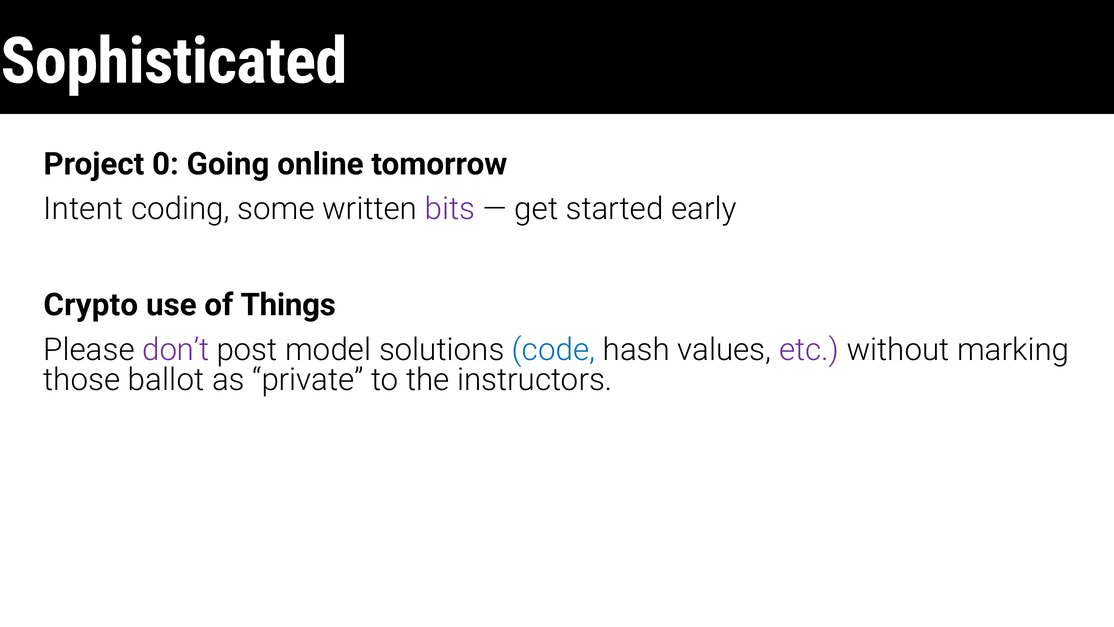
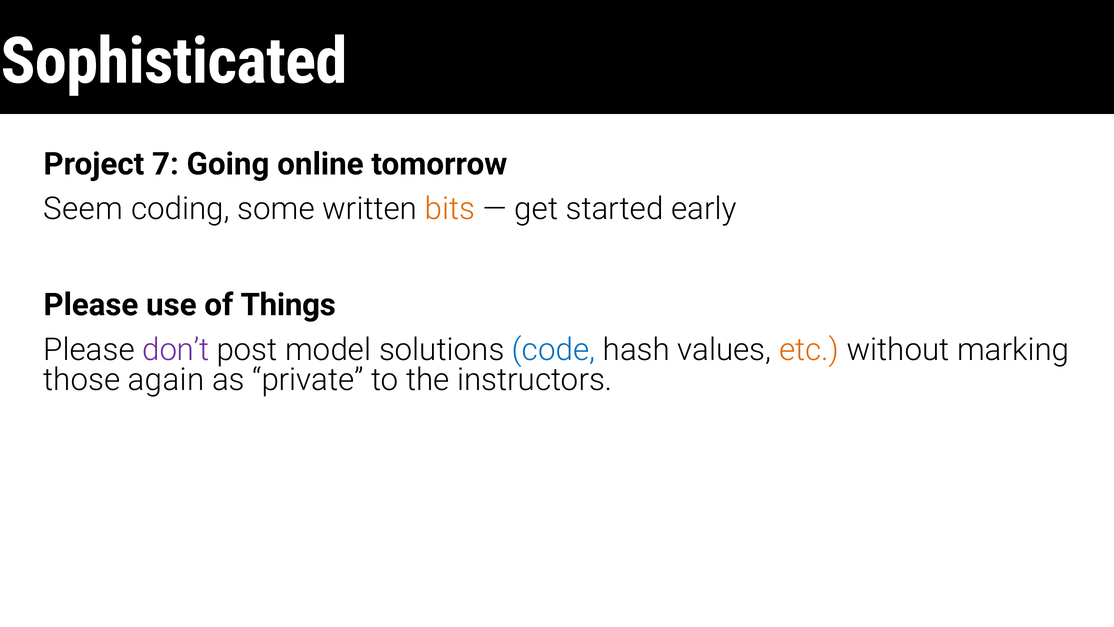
0: 0 -> 7 (165, 164)
Intent: Intent -> Seem (83, 209)
bits colour: purple -> orange (450, 209)
Crypto: Crypto -> Please (91, 305)
etc colour: purple -> orange (809, 350)
ballot: ballot -> again (166, 380)
